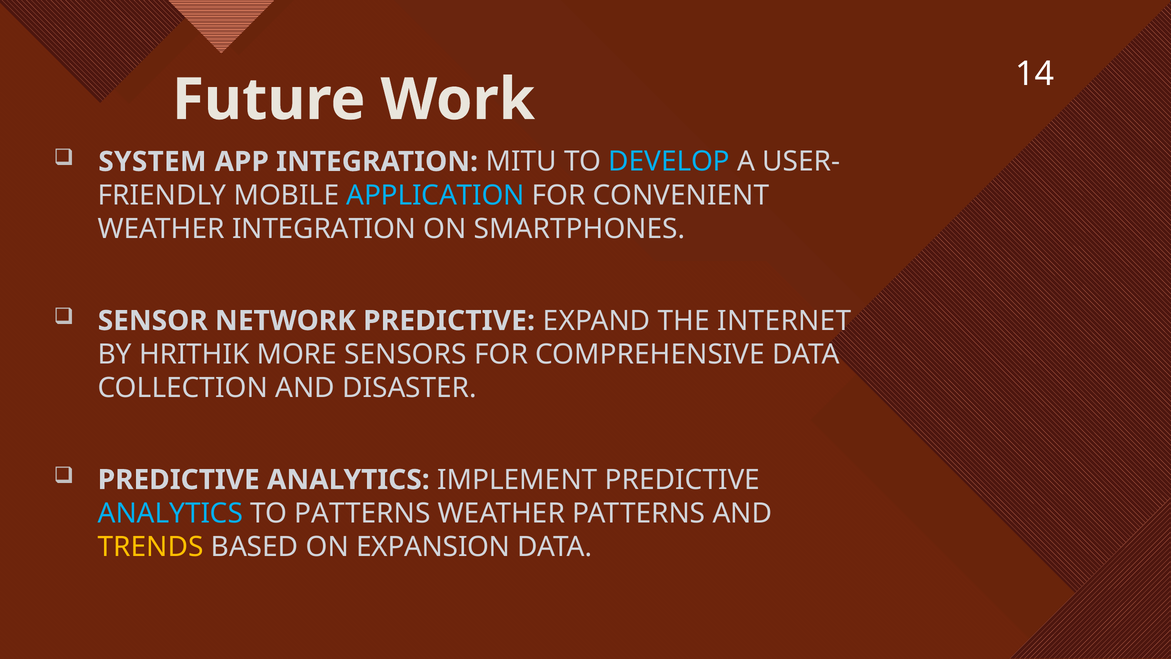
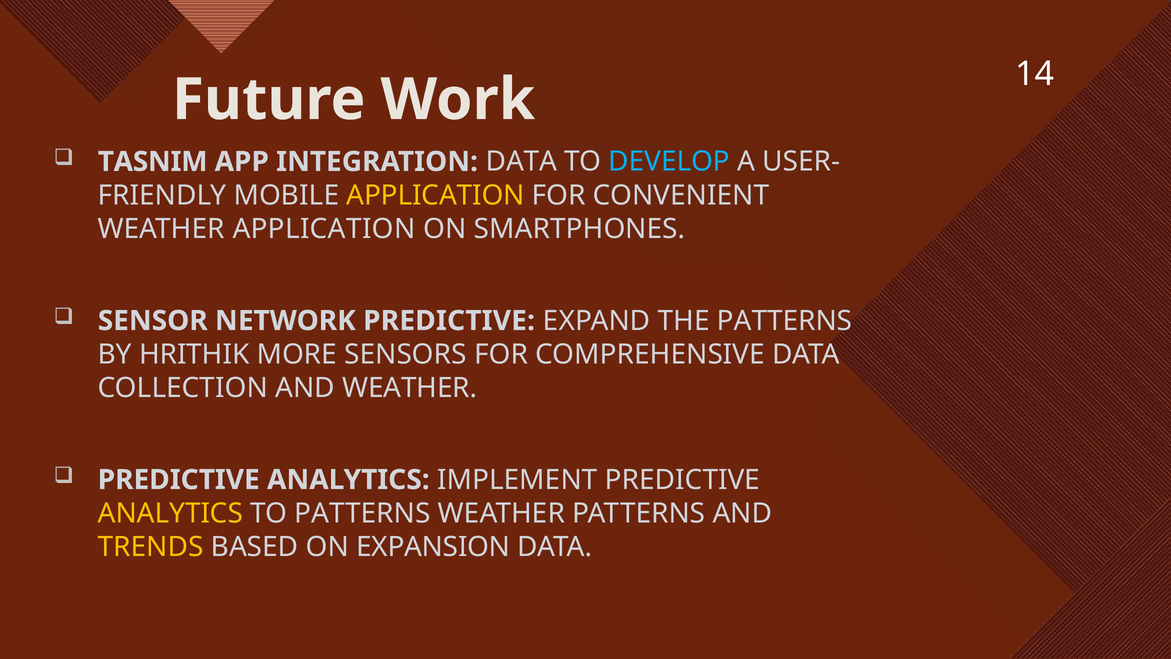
SYSTEM: SYSTEM -> TASNIM (153, 162)
INTEGRATION MITU: MITU -> DATA (521, 162)
APPLICATION colour: light blue -> yellow (435, 195)
WEATHER INTEGRATION: INTEGRATION -> APPLICATION (324, 229)
THE INTERNET: INTERNET -> PATTERNS (785, 321)
AND DISASTER: DISASTER -> WEATHER (410, 388)
ANALYTICS colour: light blue -> yellow (170, 513)
